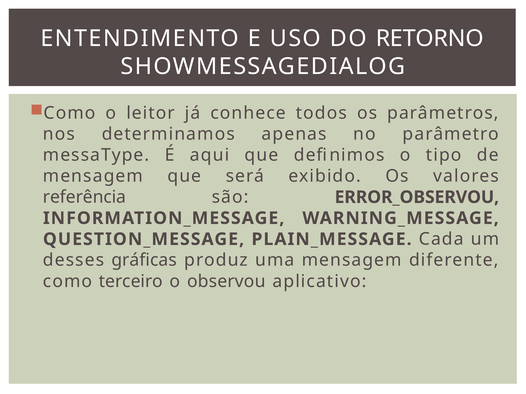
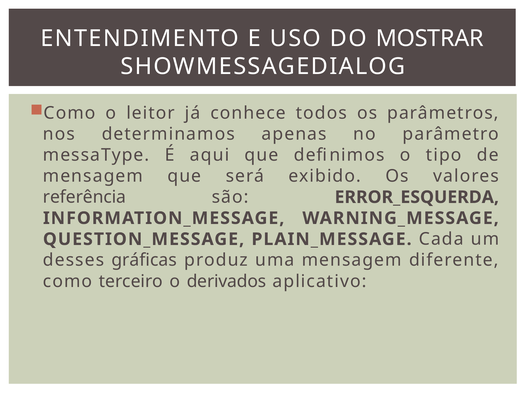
RETORNO: RETORNO -> MOSTRAR (430, 38)
ERROR_OBSERVOU: ERROR_OBSERVOU -> ERROR_ESQUERDA (417, 197)
observou: observou -> derivados (226, 282)
